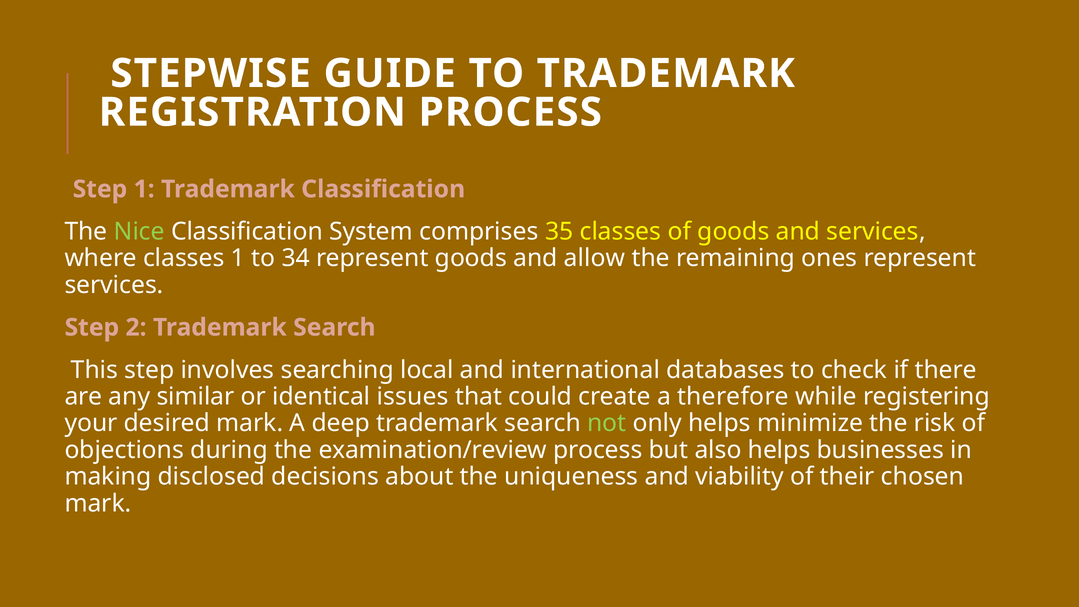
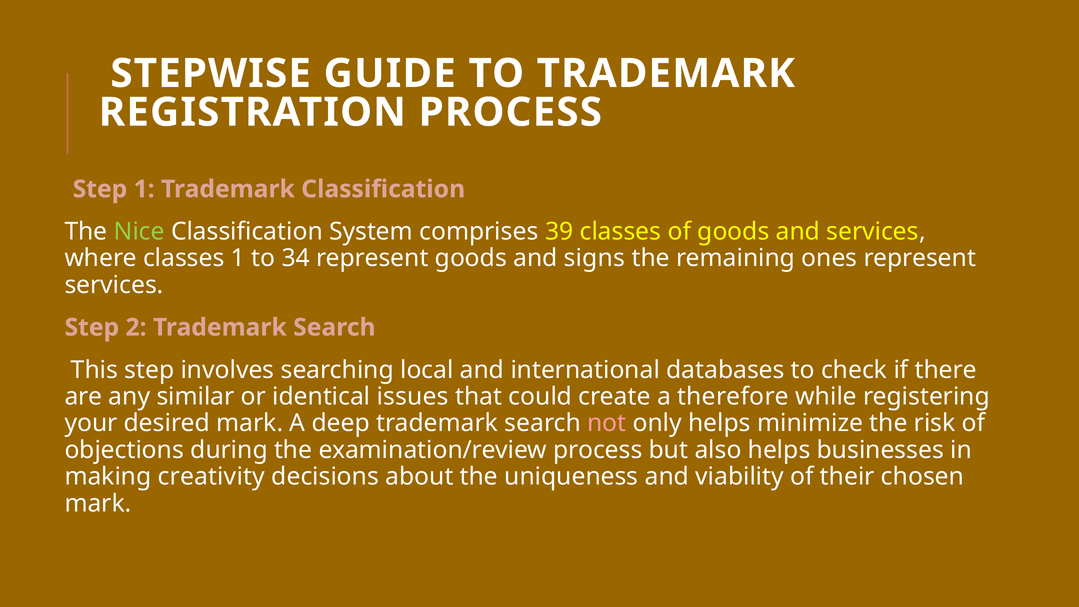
35: 35 -> 39 (559, 232)
allow: allow -> signs (595, 258)
not colour: light green -> pink (607, 423)
disclosed: disclosed -> creativity (211, 477)
